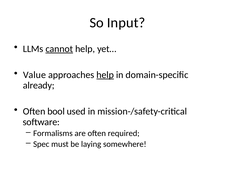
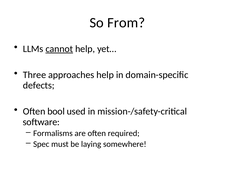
Input: Input -> From (126, 23)
Value: Value -> Three (34, 75)
help underline: present -> none (105, 75)
already: already -> defects (39, 86)
